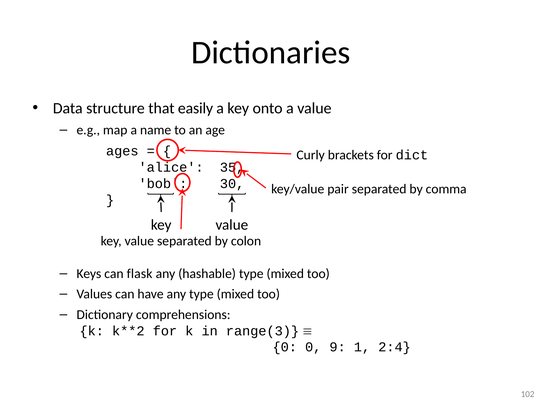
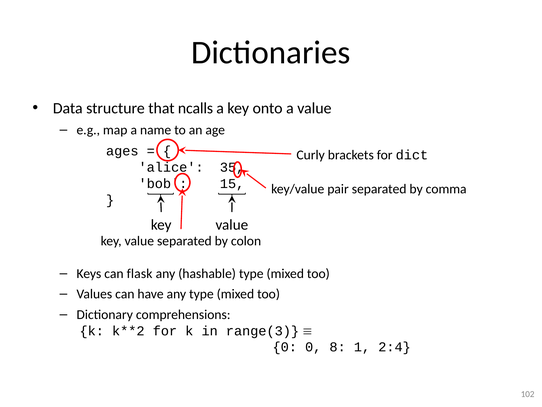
easily: easily -> ncalls (196, 108)
30: 30 -> 15 (232, 183)
9: 9 -> 8 (338, 347)
